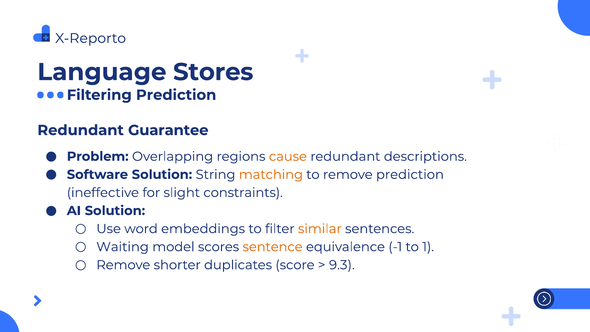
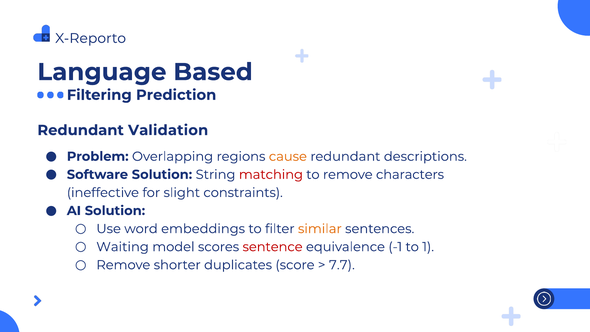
Stores: Stores -> Based (213, 72)
Guarantee: Guarantee -> Validation (168, 130)
matching colour: orange -> red (271, 175)
remove prediction: prediction -> characters (410, 175)
sentence colour: orange -> red (273, 247)
9.3: 9.3 -> 7.7 (342, 265)
